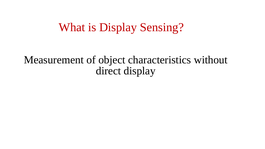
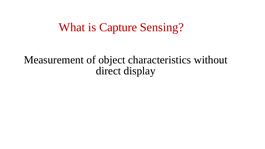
is Display: Display -> Capture (118, 27)
